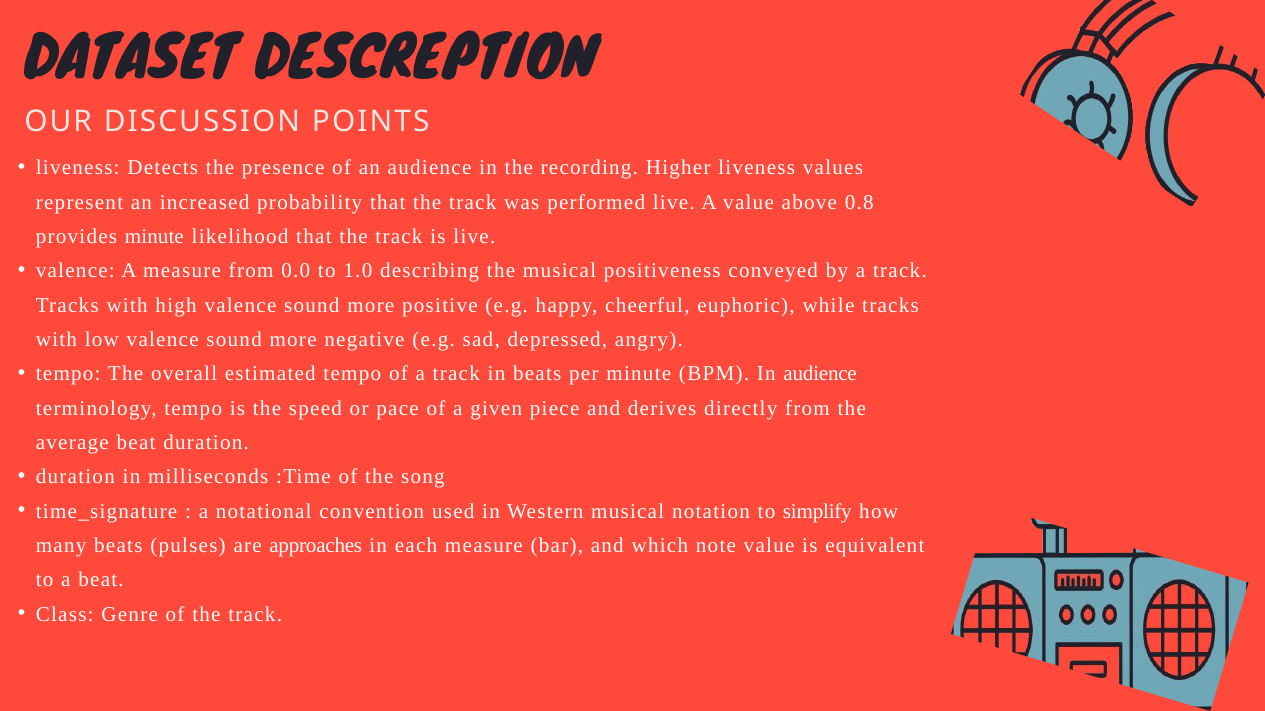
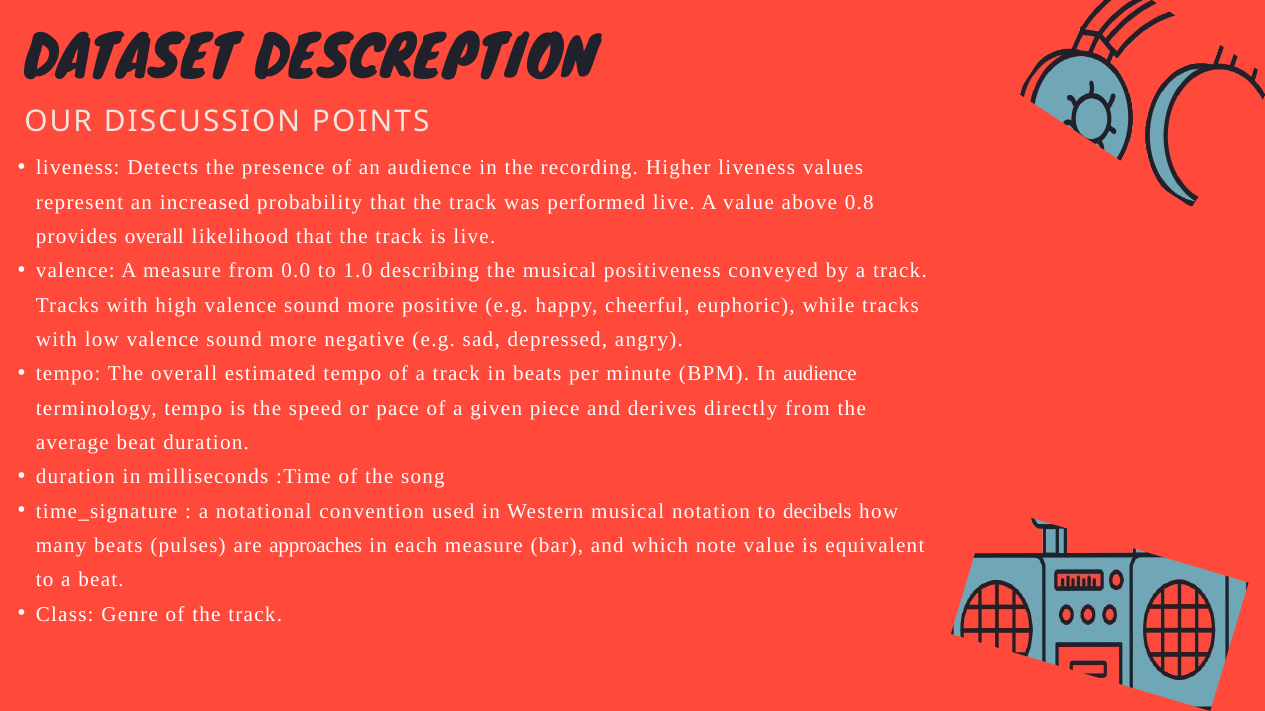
provides minute: minute -> overall (154, 237)
simplify: simplify -> decibels (817, 512)
